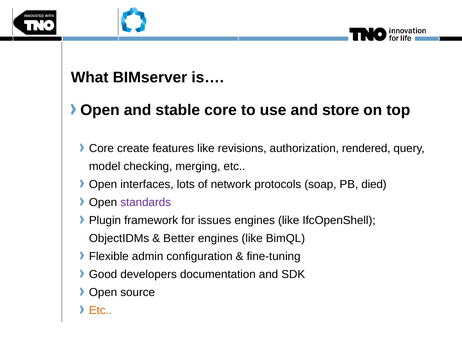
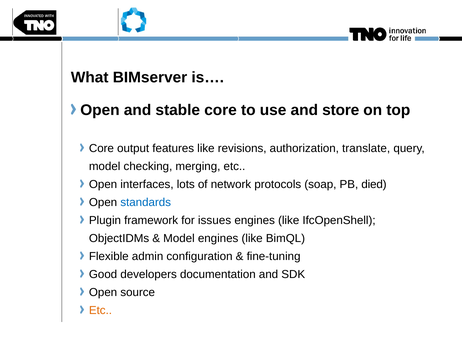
create: create -> output (133, 148)
rendered: rendered -> translate (366, 148)
standards colour: purple -> blue (146, 203)
Better: Better -> Model (179, 239)
